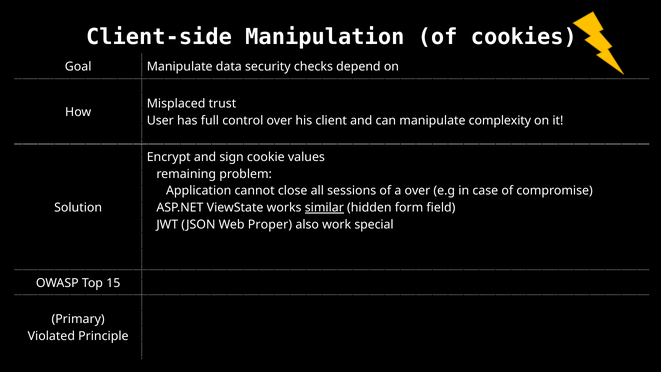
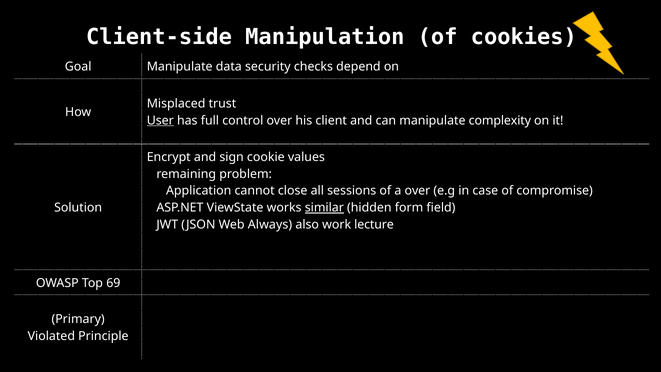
User underline: none -> present (160, 120)
Proper: Proper -> Always (270, 224)
special: special -> lecture (374, 224)
15: 15 -> 69 (113, 283)
